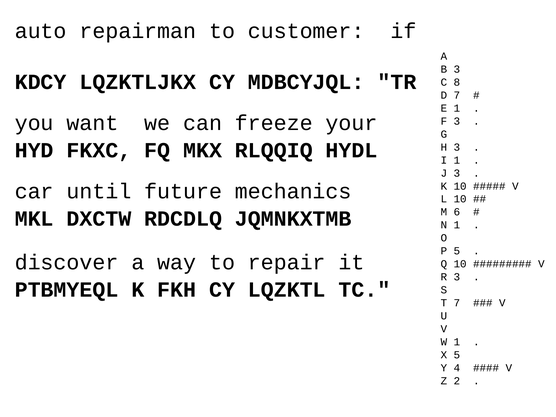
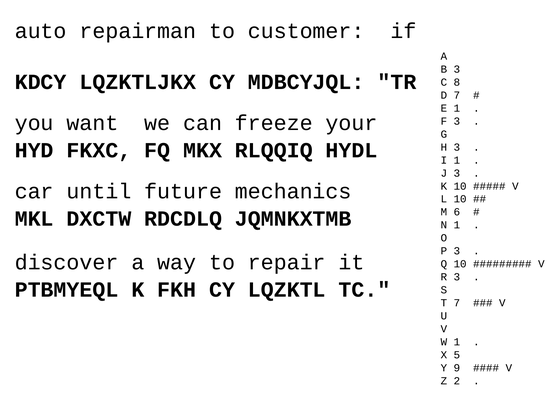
P 5: 5 -> 3 (457, 251)
4: 4 -> 9 (457, 368)
